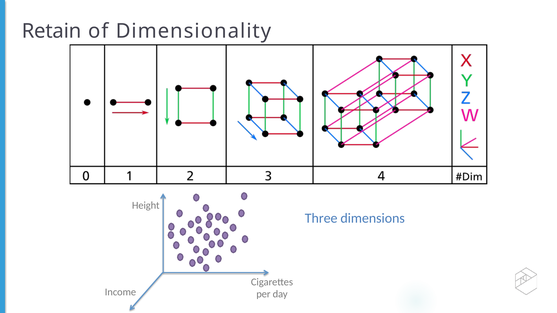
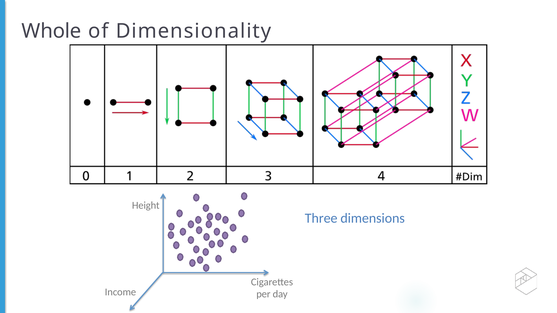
Retain: Retain -> Whole (52, 31)
